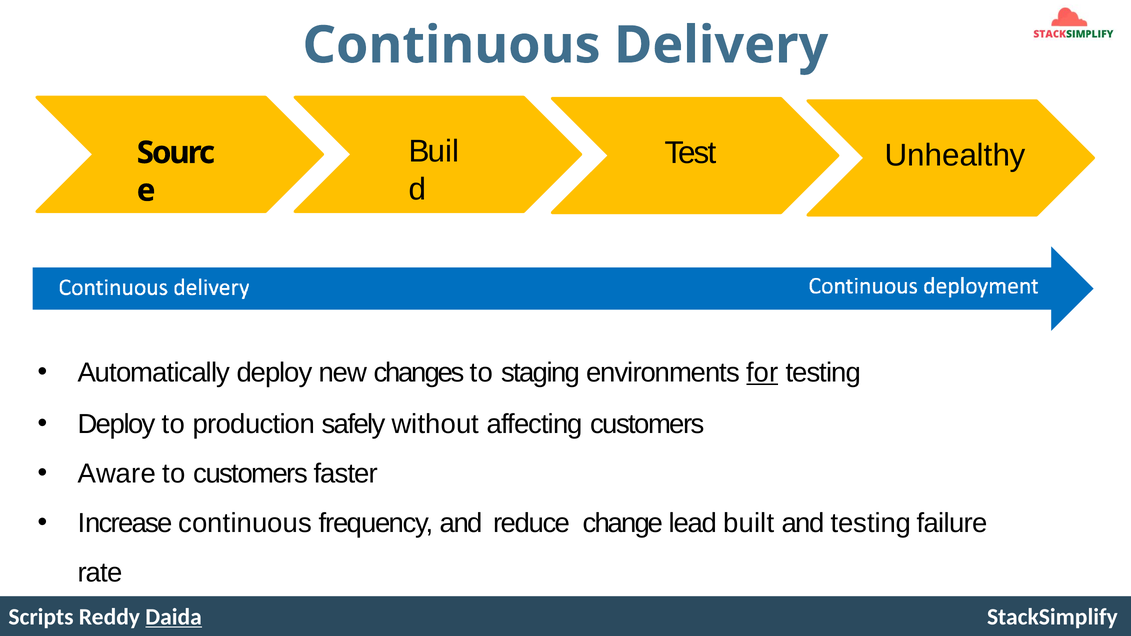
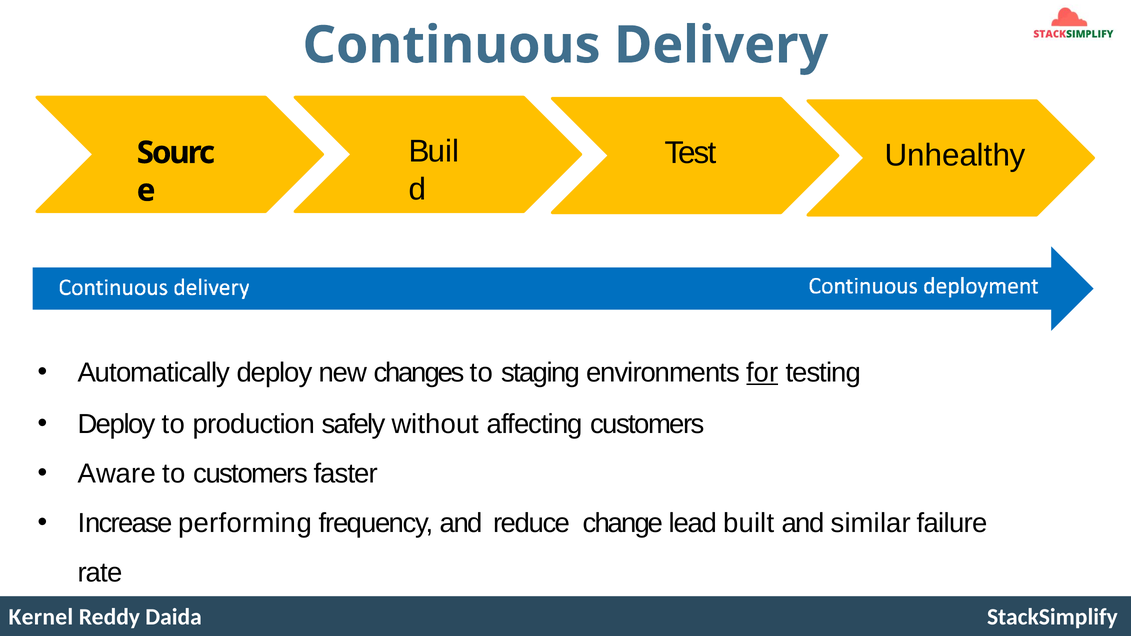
Increase continuous: continuous -> performing (245, 524)
and testing: testing -> similar (871, 524)
Scripts: Scripts -> Kernel (41, 617)
Daida underline: present -> none (174, 617)
